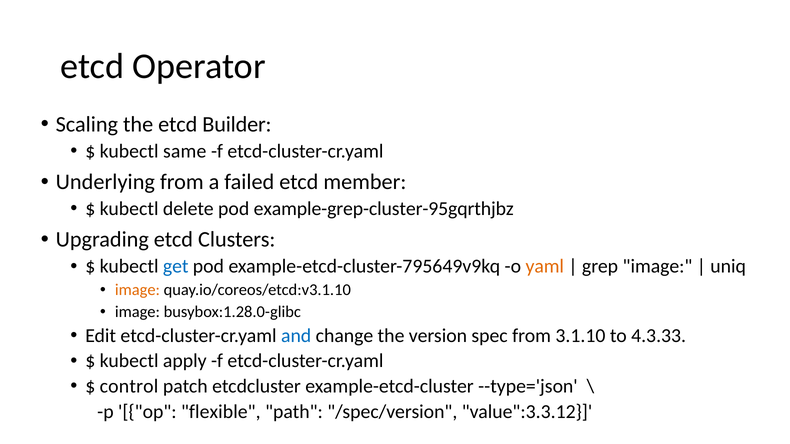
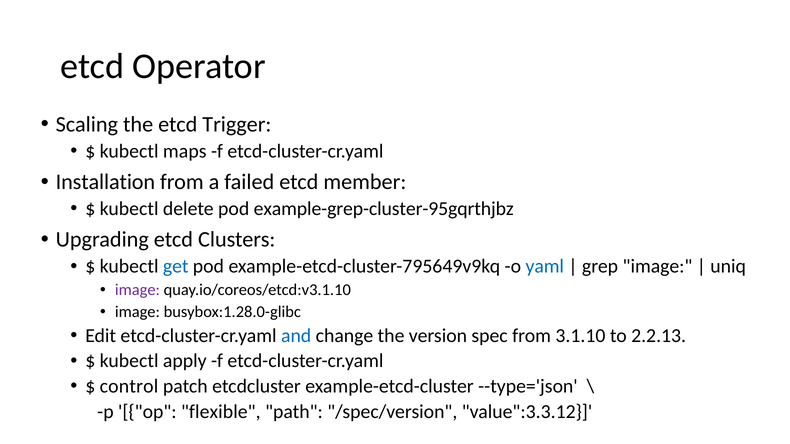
Builder: Builder -> Trigger (237, 124)
same: same -> maps (185, 151)
Underlying: Underlying -> Installation (105, 182)
yaml colour: orange -> blue (545, 267)
image colour: orange -> purple (137, 290)
4.3.33: 4.3.33 -> 2.2.13 (659, 336)
